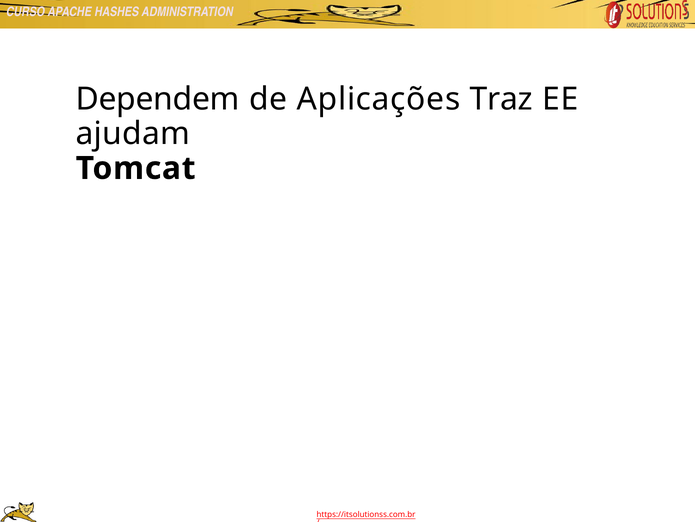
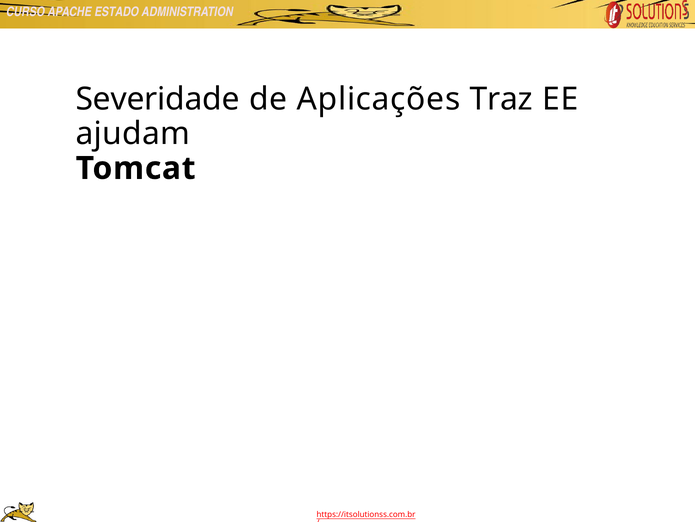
HASHES: HASHES -> ESTADO (117, 12)
Dependem: Dependem -> Severidade (158, 99)
